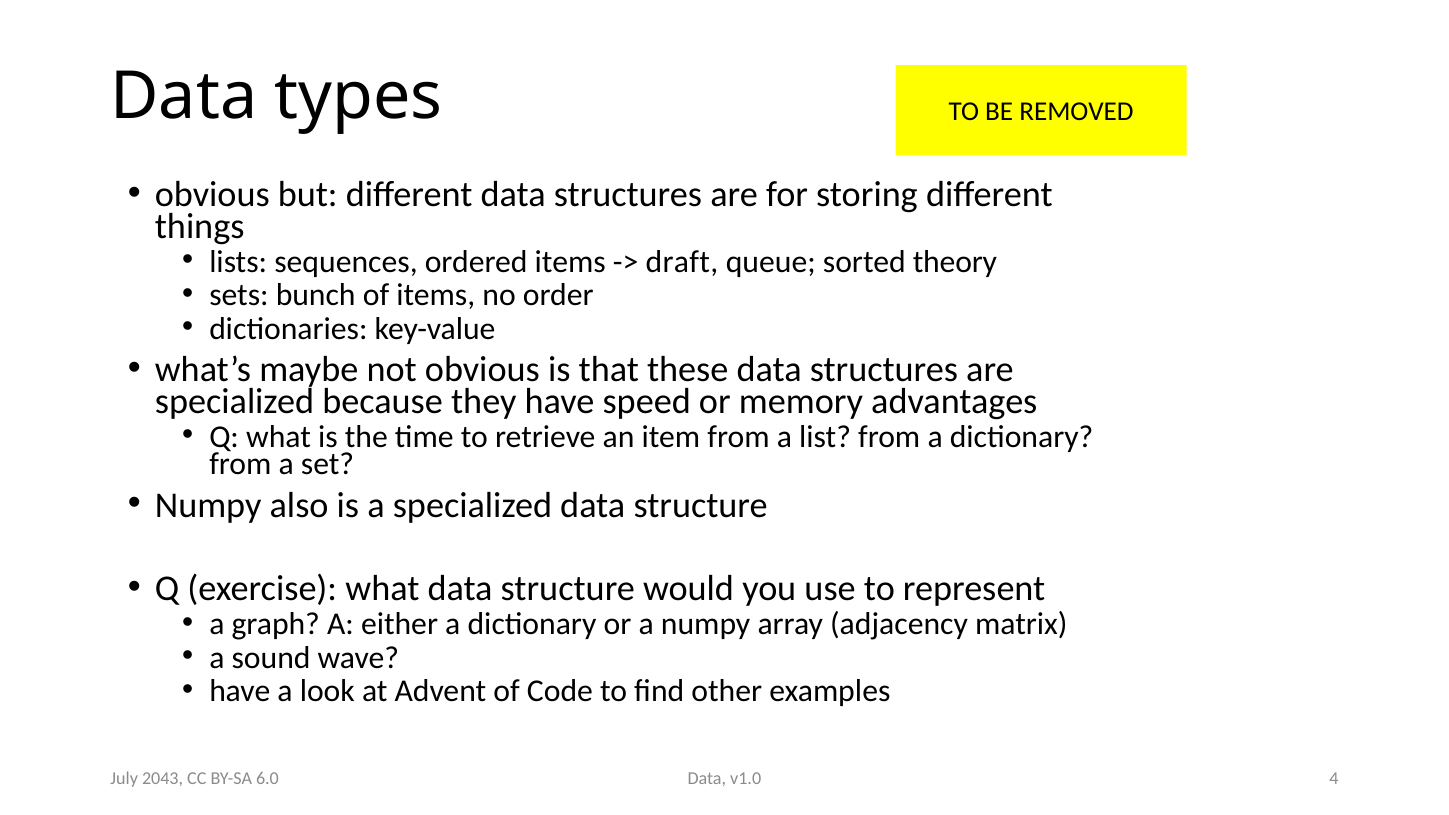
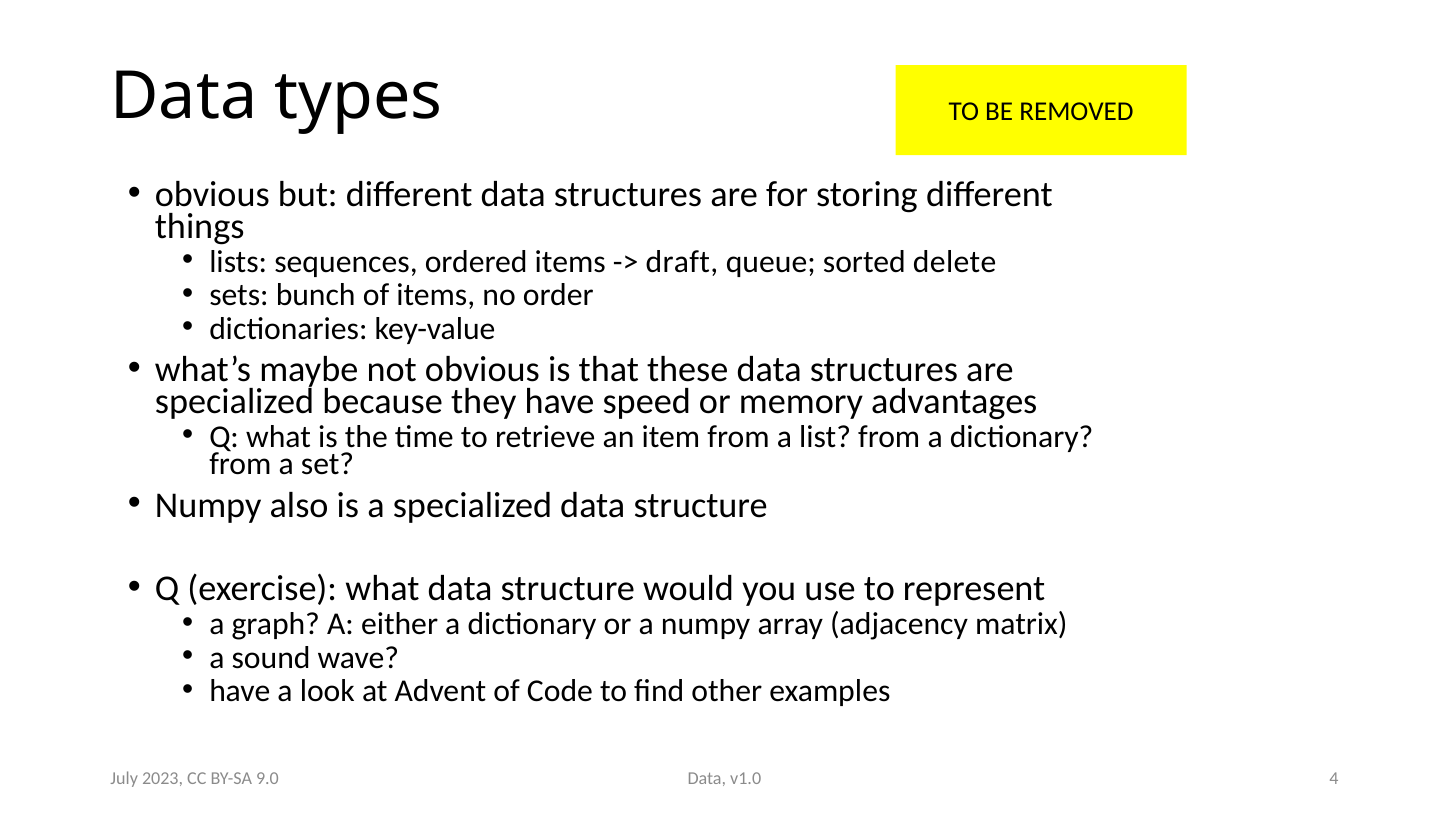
theory: theory -> delete (955, 262)
2043: 2043 -> 2023 (163, 778)
6.0: 6.0 -> 9.0 (267, 778)
